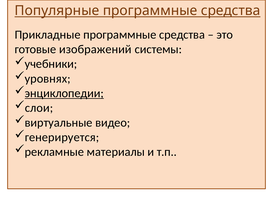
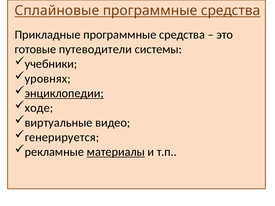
Популярные: Популярные -> Сплайновые (57, 11)
изображений: изображений -> путеводители (95, 49)
слои: слои -> ходе (39, 108)
материалы underline: none -> present (116, 152)
